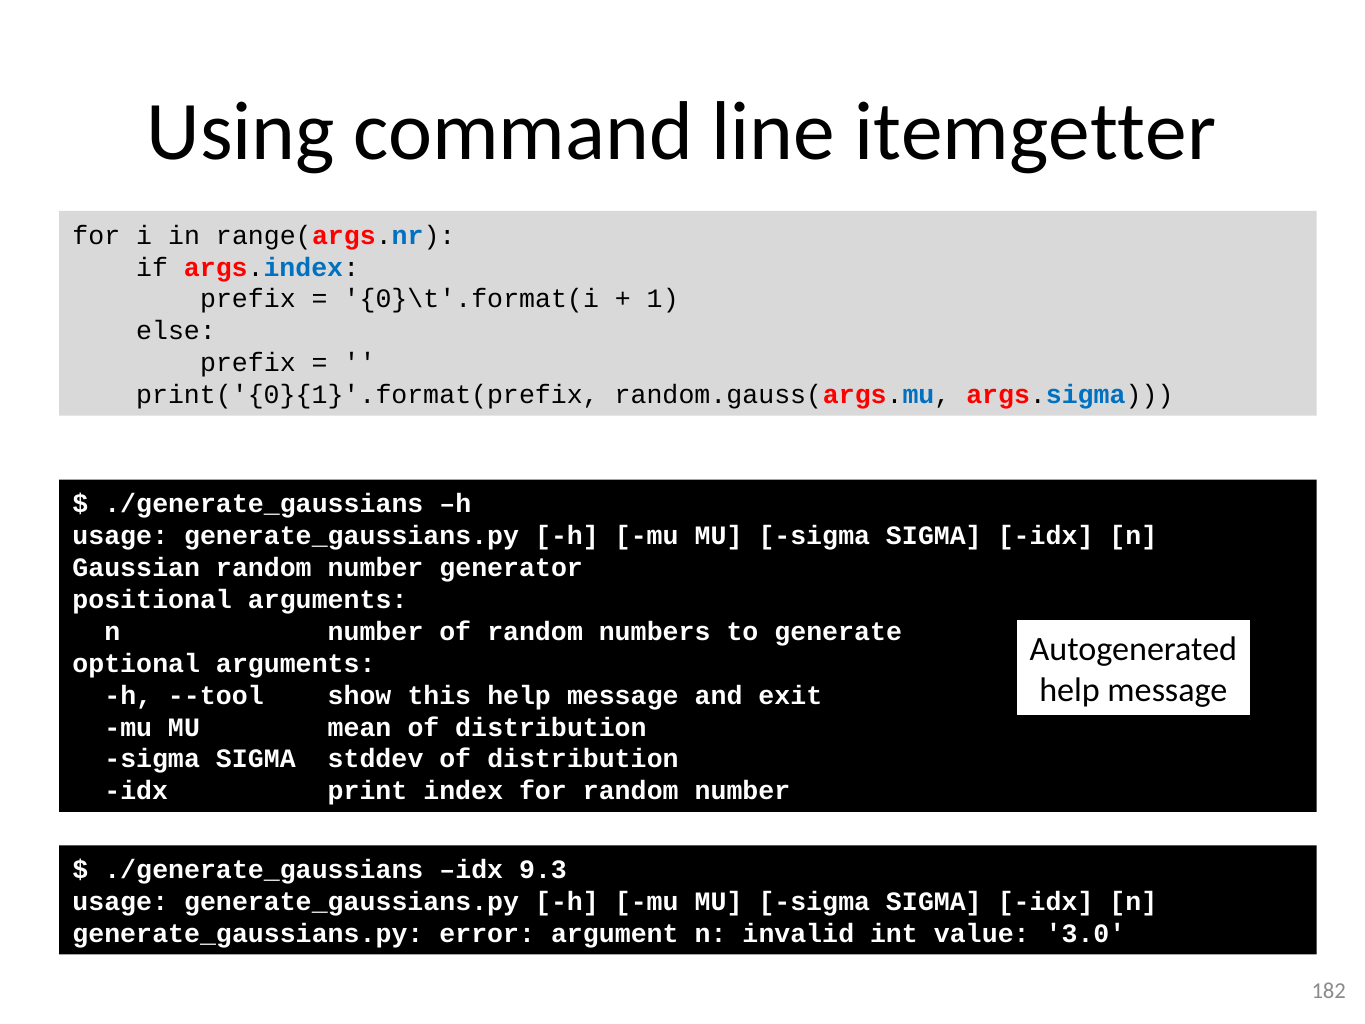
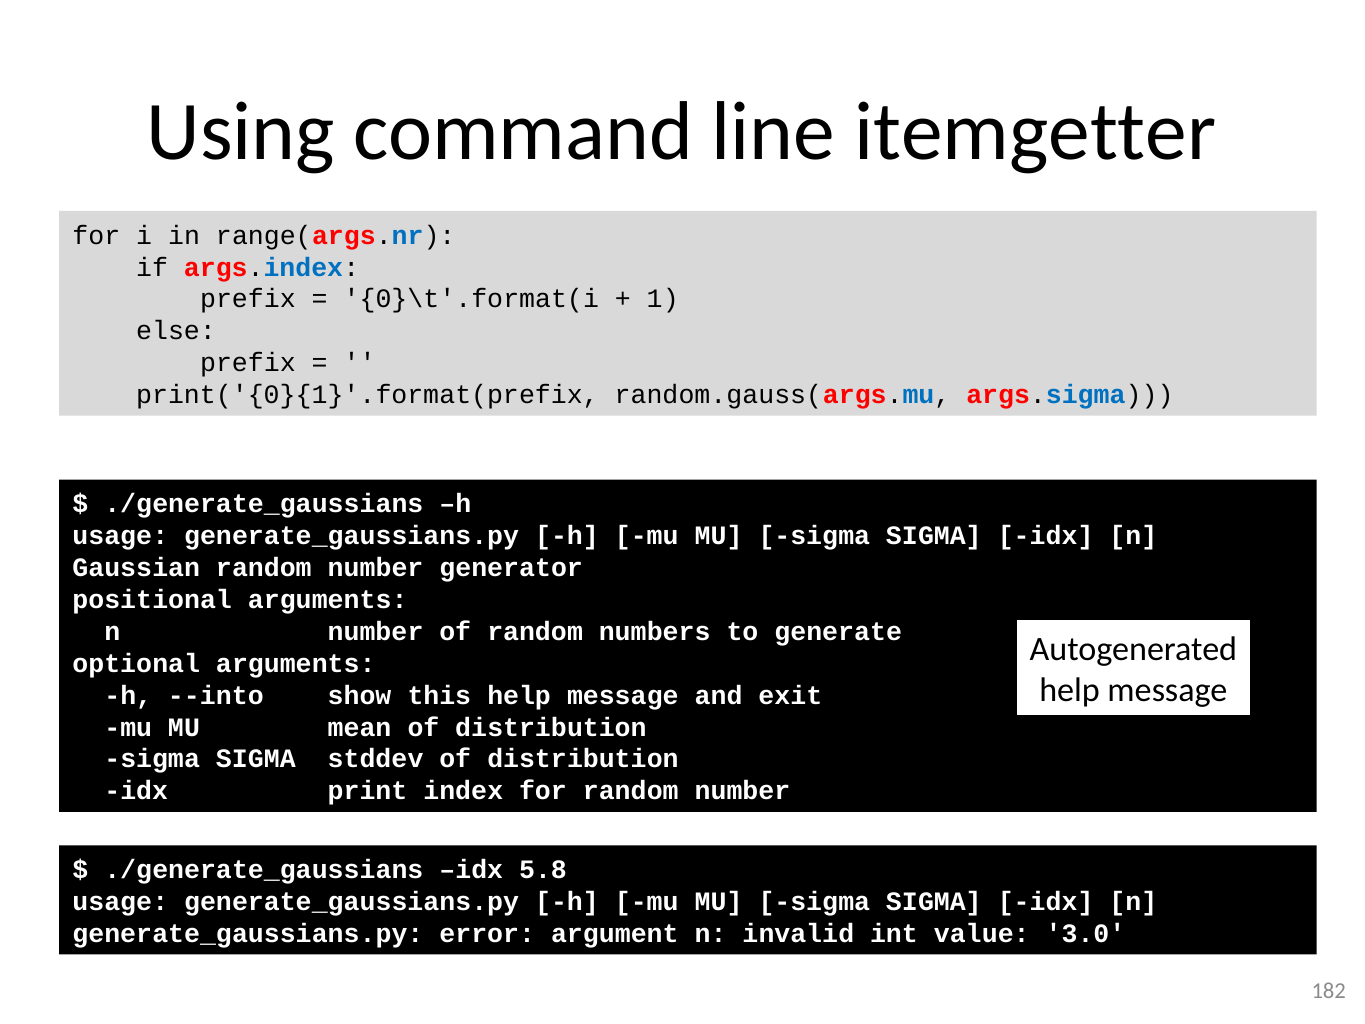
--tool: --tool -> --into (216, 695)
9.3: 9.3 -> 5.8 (543, 870)
